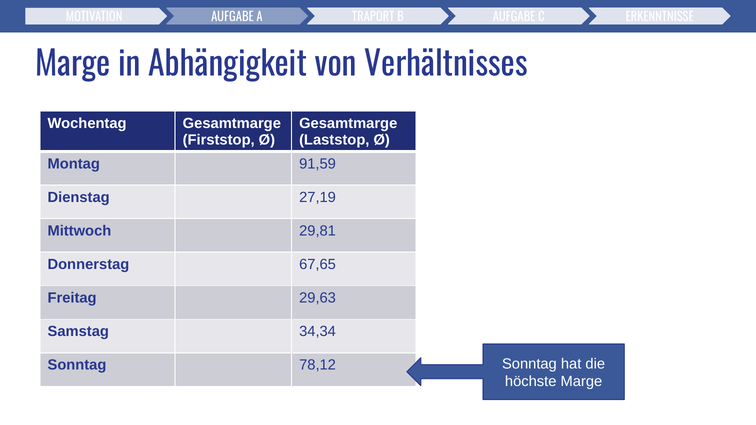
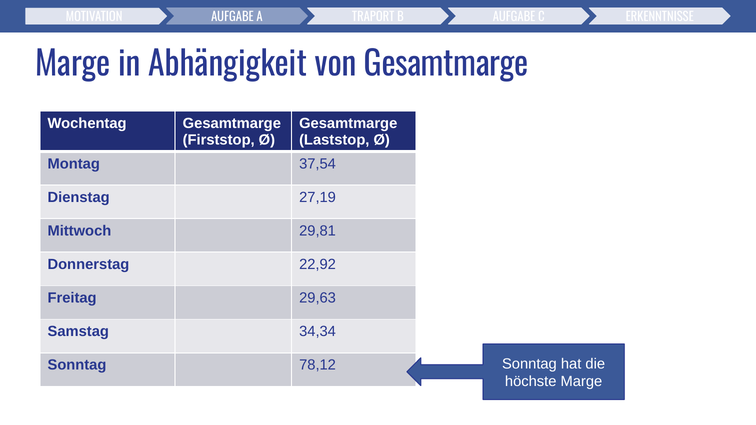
von Verhältnisses: Verhältnisses -> Gesamtmarge (446, 65)
91,59: 91,59 -> 37,54 (318, 164)
67,65: 67,65 -> 22,92 (318, 265)
